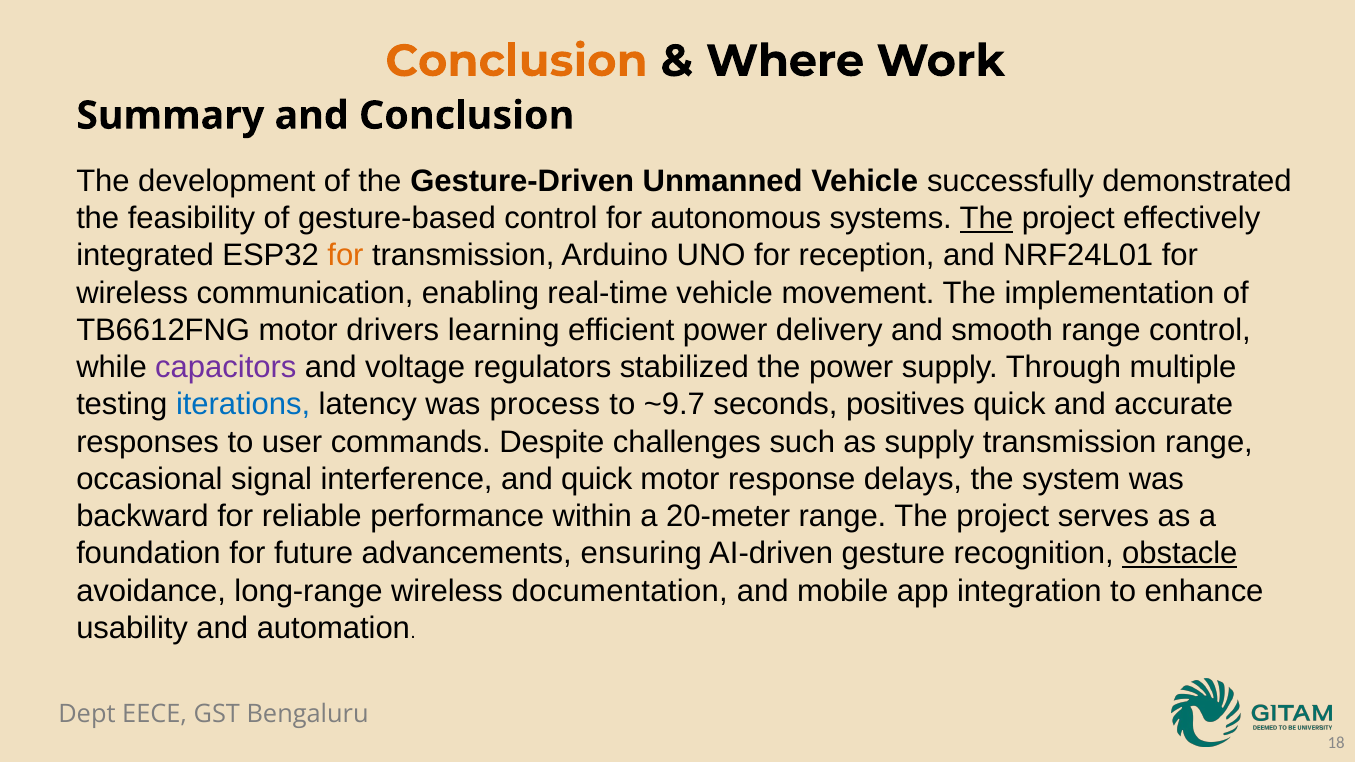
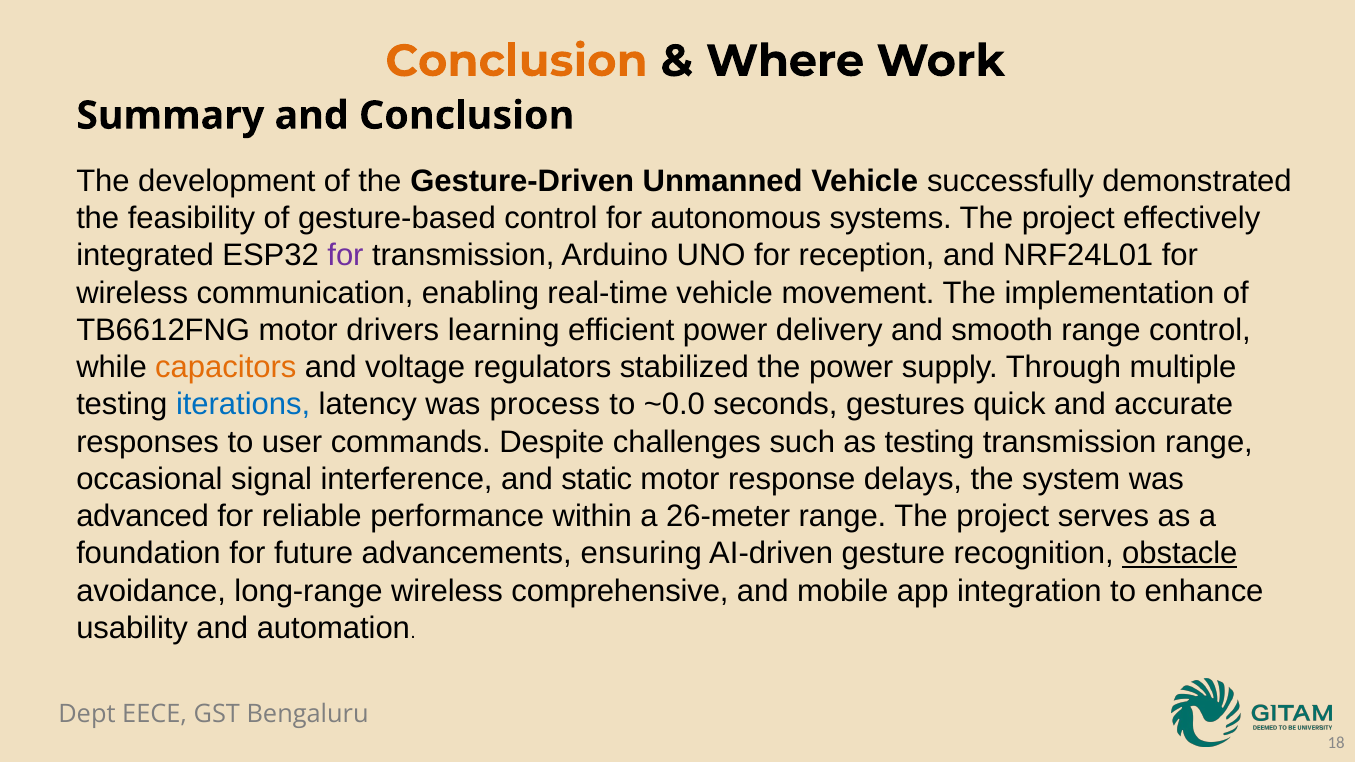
The underline: present -> none (986, 218)
for colour: orange -> purple (346, 256)
capacitors colour: purple -> orange (226, 367)
~9.7: ~9.7 -> ~0.0 (674, 405)
positives: positives -> gestures (905, 405)
as supply: supply -> testing (930, 442)
and quick: quick -> static (597, 479)
backward: backward -> advanced (143, 516)
20-meter: 20-meter -> 26-meter (728, 516)
documentation: documentation -> comprehensive (620, 591)
